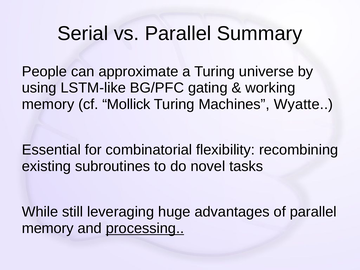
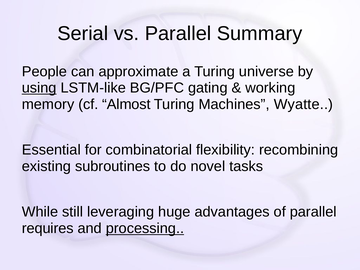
using underline: none -> present (39, 88)
Mollick: Mollick -> Almost (126, 104)
memory: memory -> requires (48, 228)
